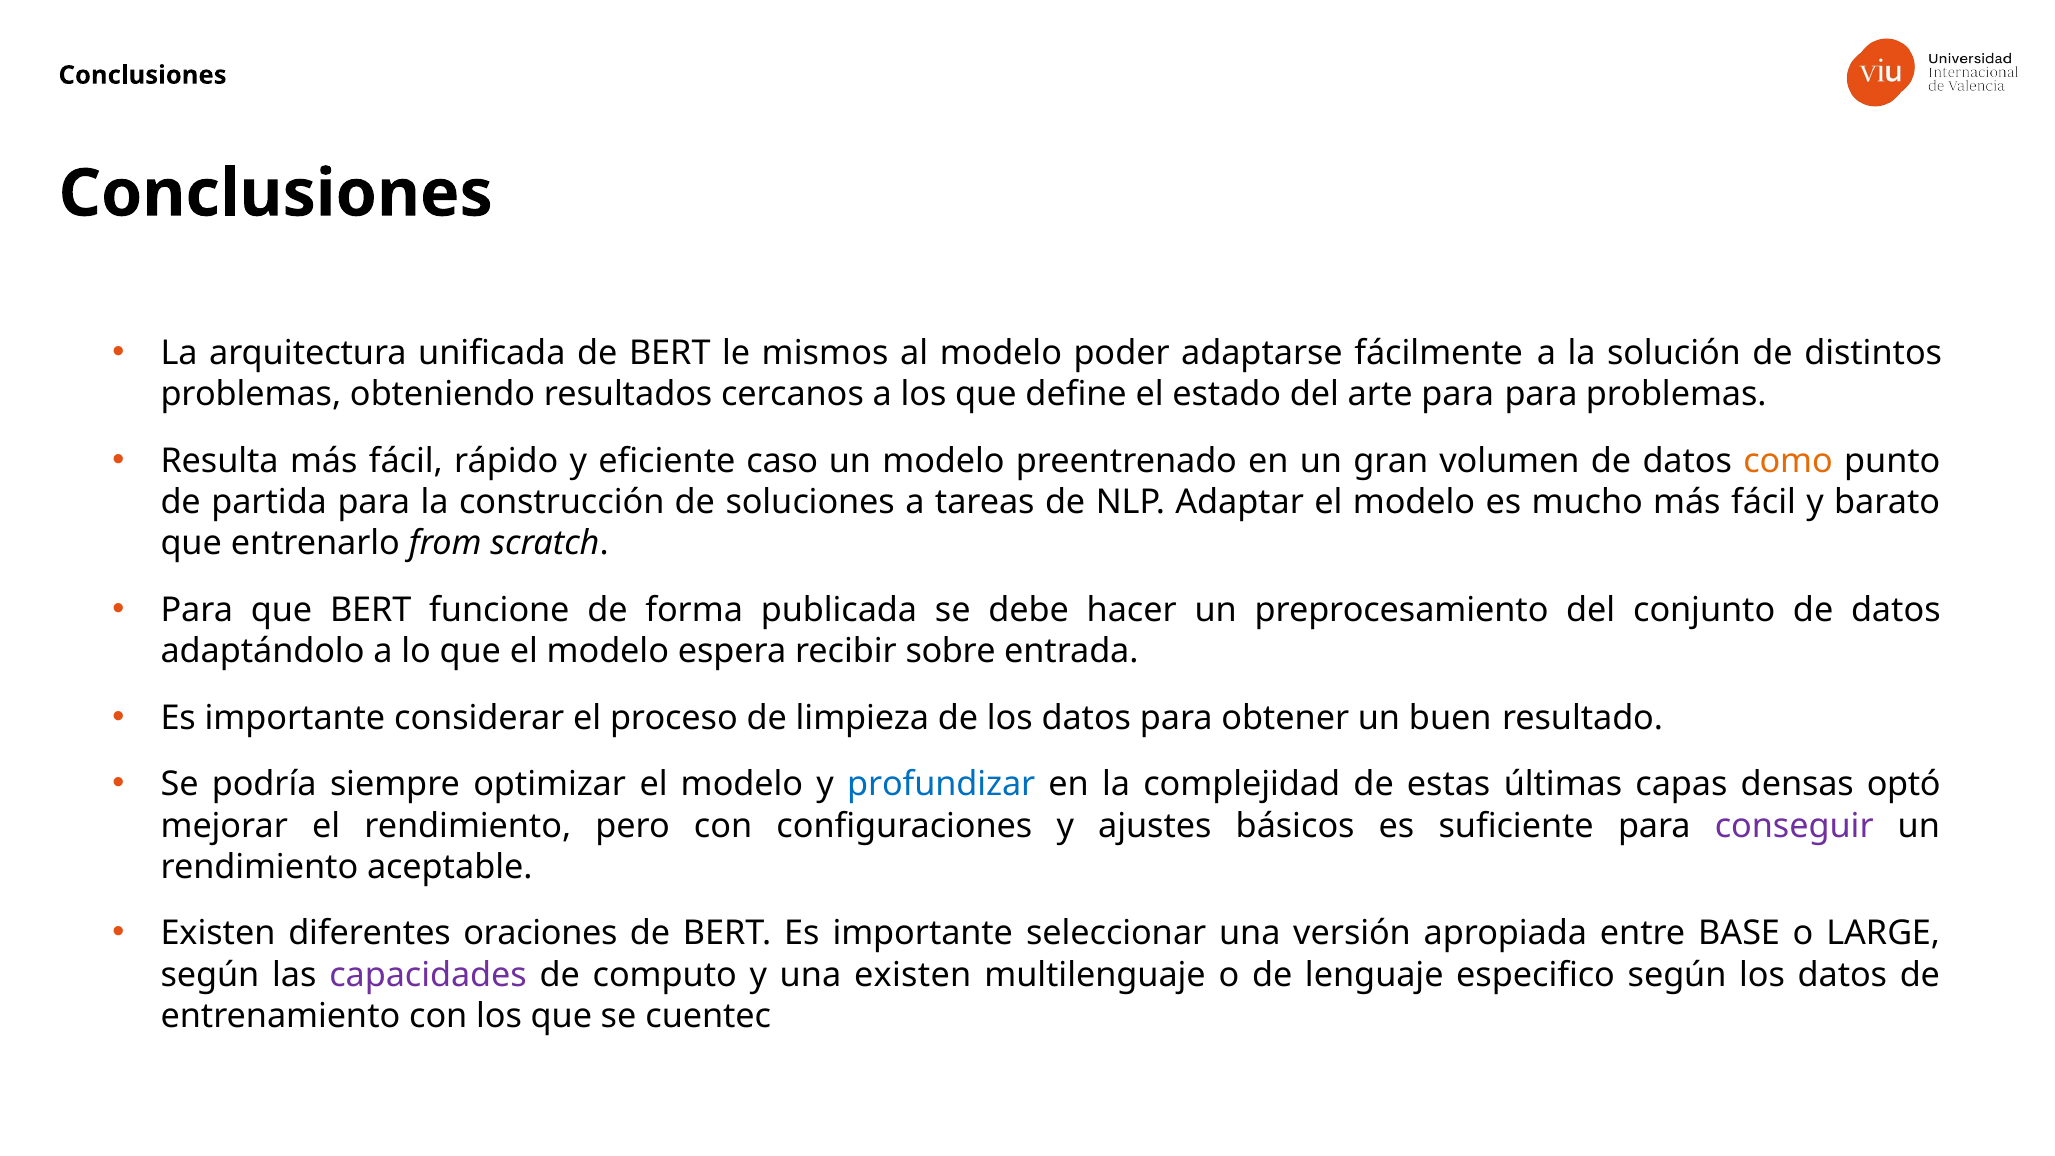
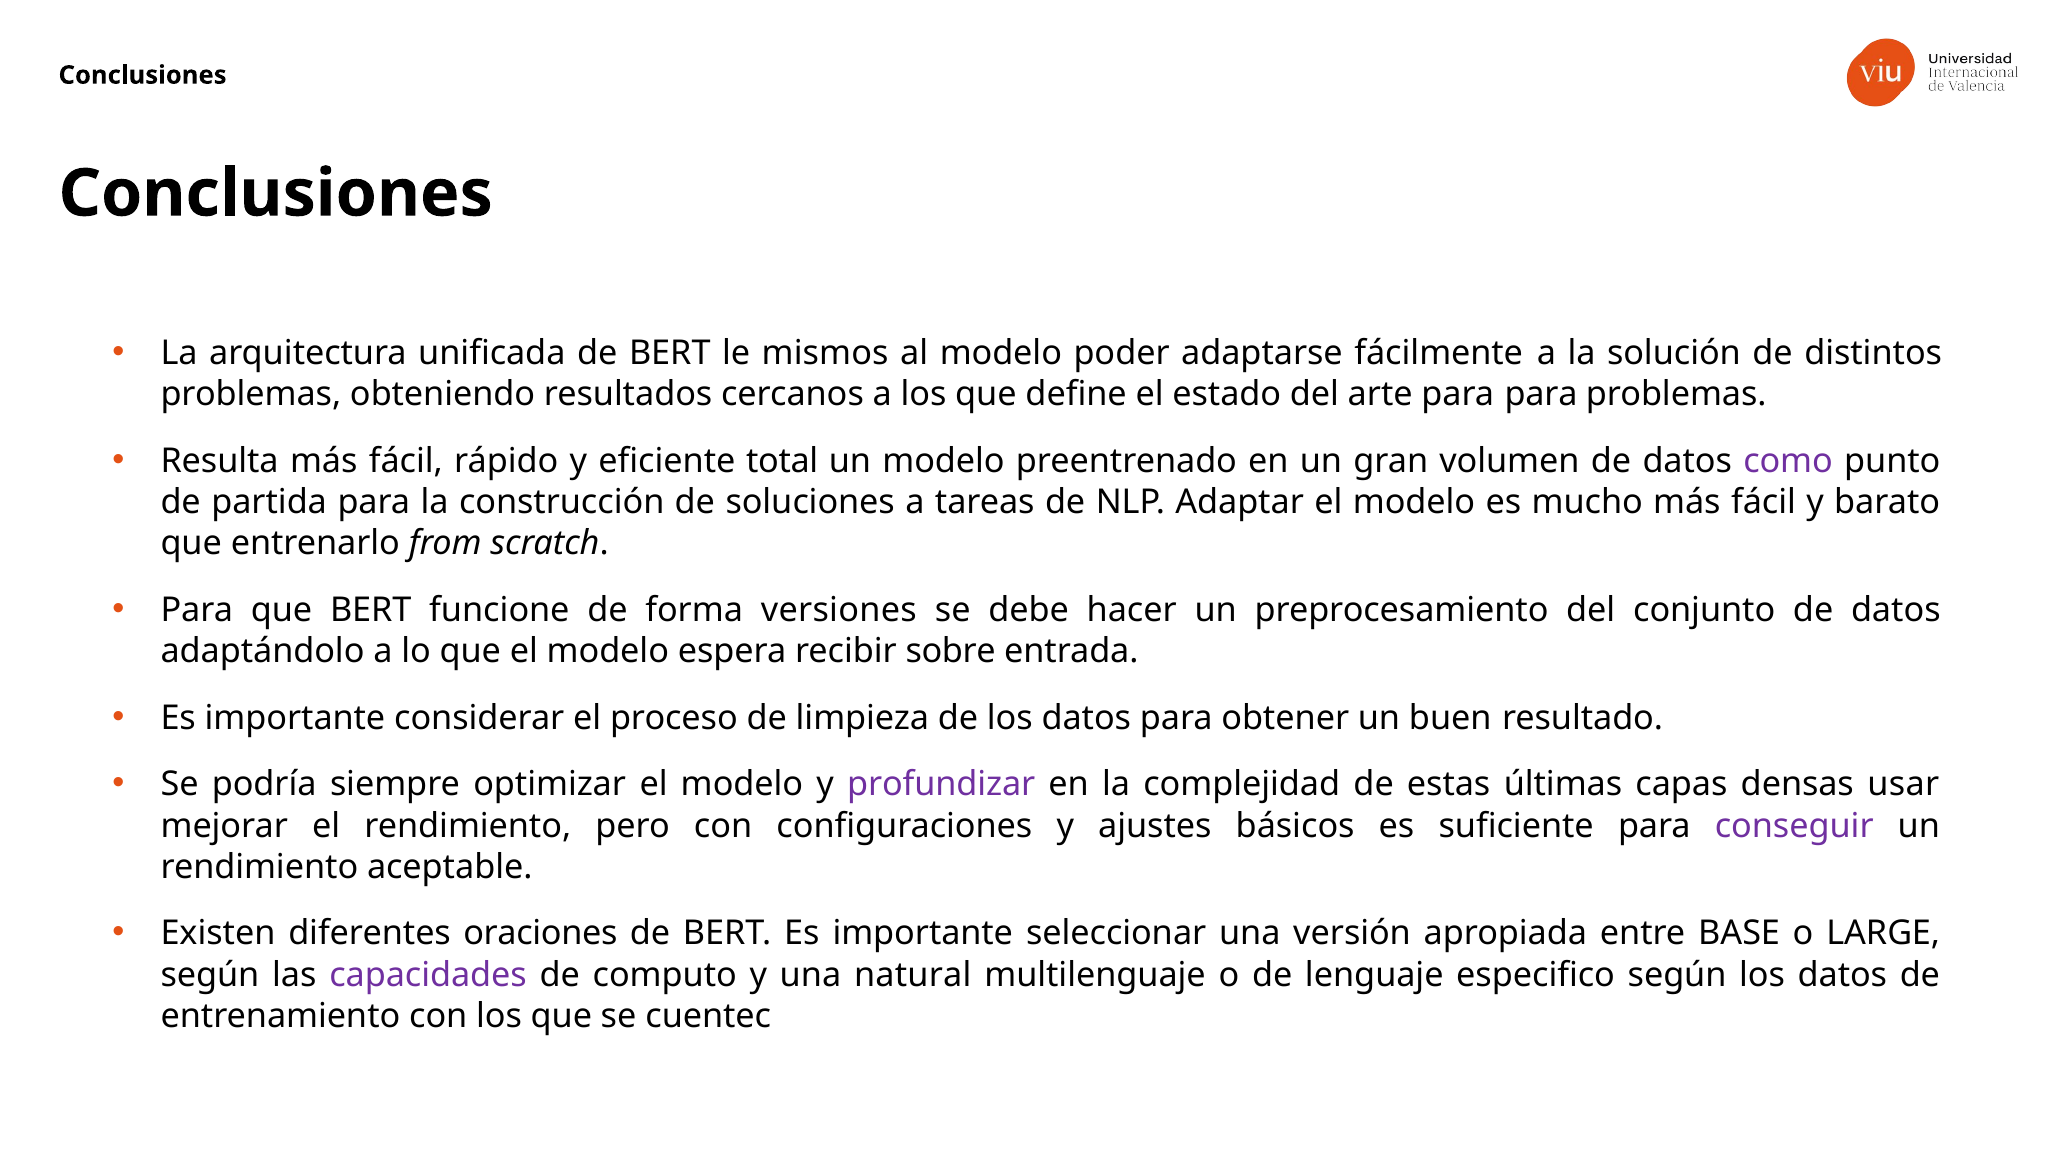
caso: caso -> total (782, 461)
como colour: orange -> purple (1788, 461)
publicada: publicada -> versiones (839, 610)
profundizar colour: blue -> purple (941, 785)
optó: optó -> usar (1903, 785)
una existen: existen -> natural (913, 975)
